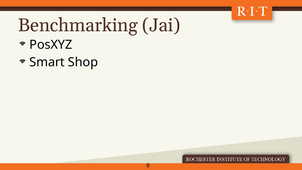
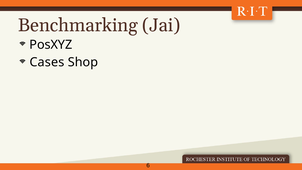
Smart: Smart -> Cases (47, 62)
